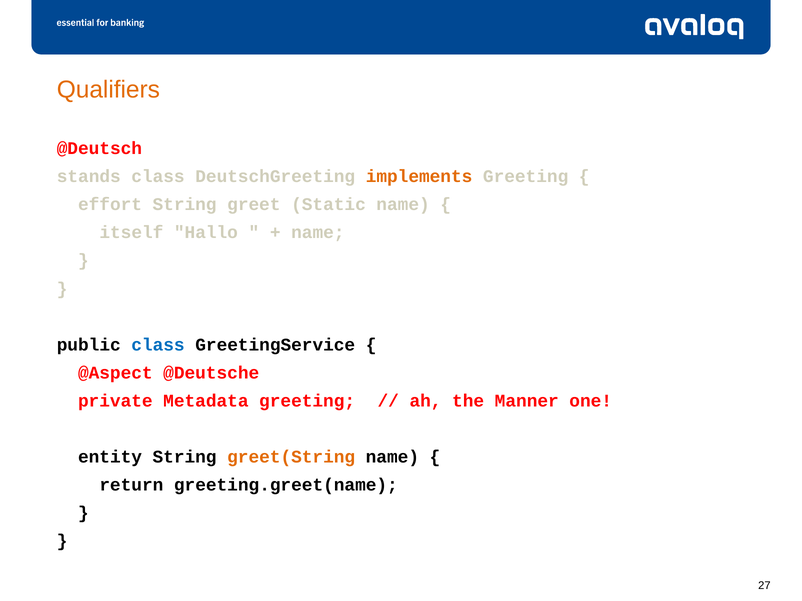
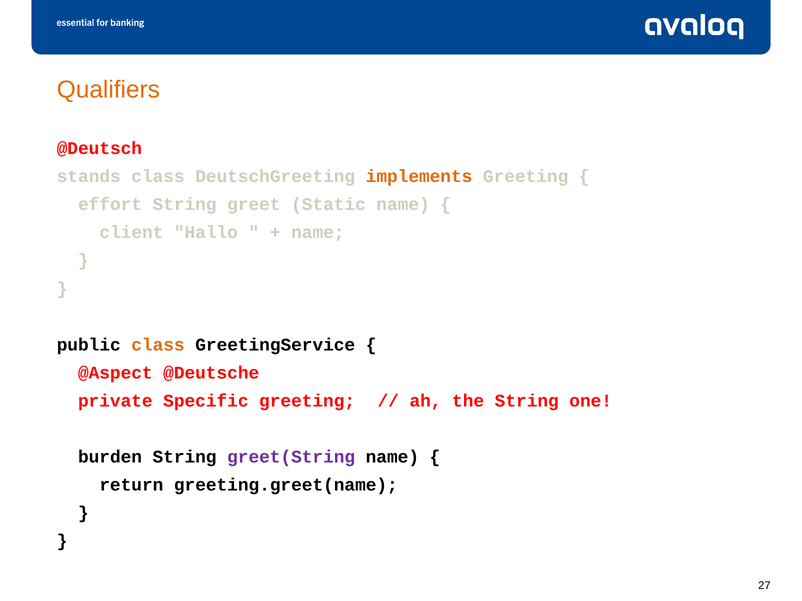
itself: itself -> client (131, 233)
class colour: blue -> orange (158, 345)
Metadata: Metadata -> Specific (206, 401)
the Manner: Manner -> String (527, 401)
entity: entity -> burden (110, 457)
greet(String colour: orange -> purple (291, 457)
